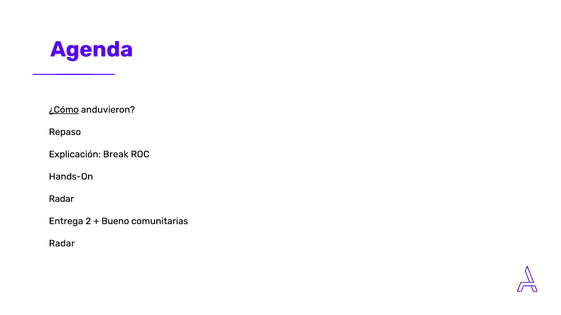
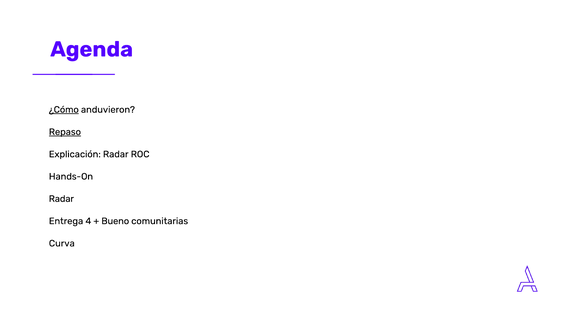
Repaso underline: none -> present (65, 132)
Explicación Break: Break -> Radar (116, 154)
2: 2 -> 4 (88, 221)
Radar: Radar -> Curva (62, 244)
